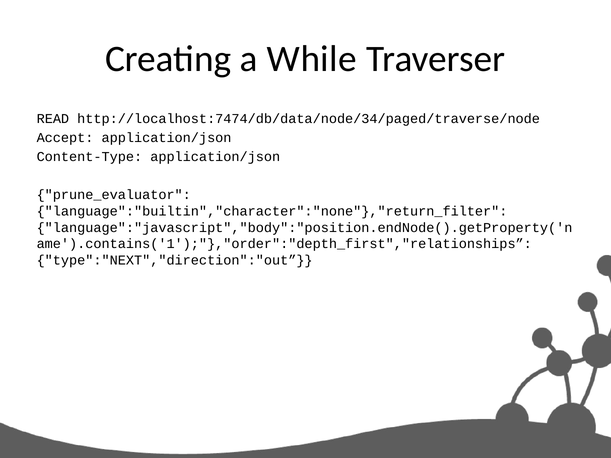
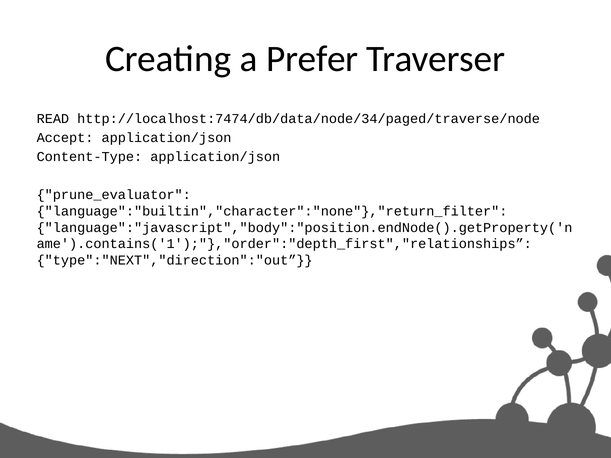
While: While -> Prefer (312, 59)
